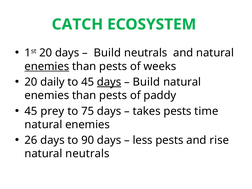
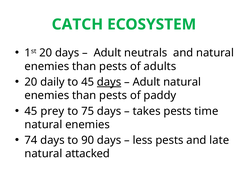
Build: Build -> Adult (107, 53)
enemies underline: present -> none (47, 66)
weeks: weeks -> adults (160, 66)
Build: Build -> Adult (146, 82)
26: 26 -> 74 (31, 140)
rise: rise -> late (219, 140)
natural neutrals: neutrals -> attacked (88, 154)
